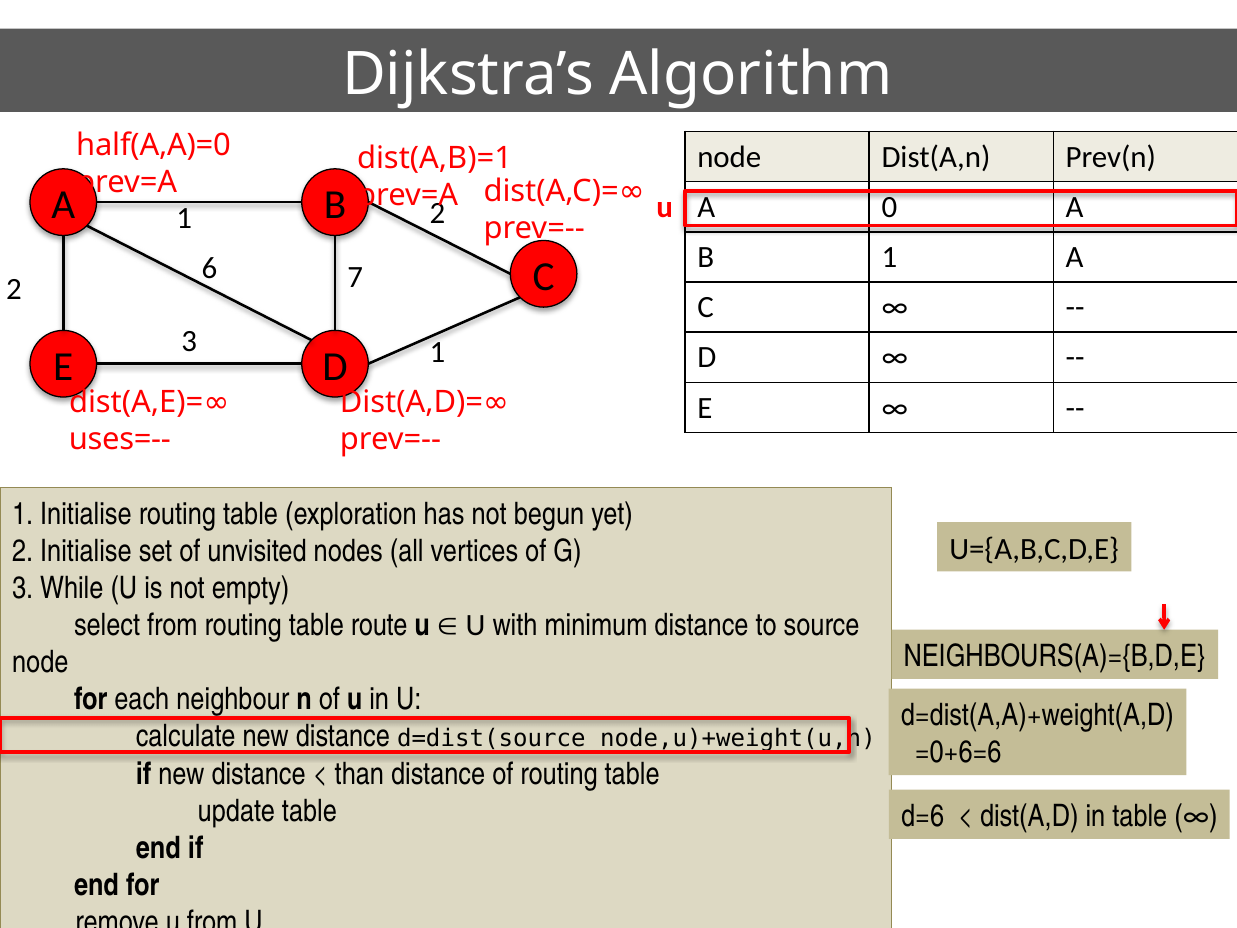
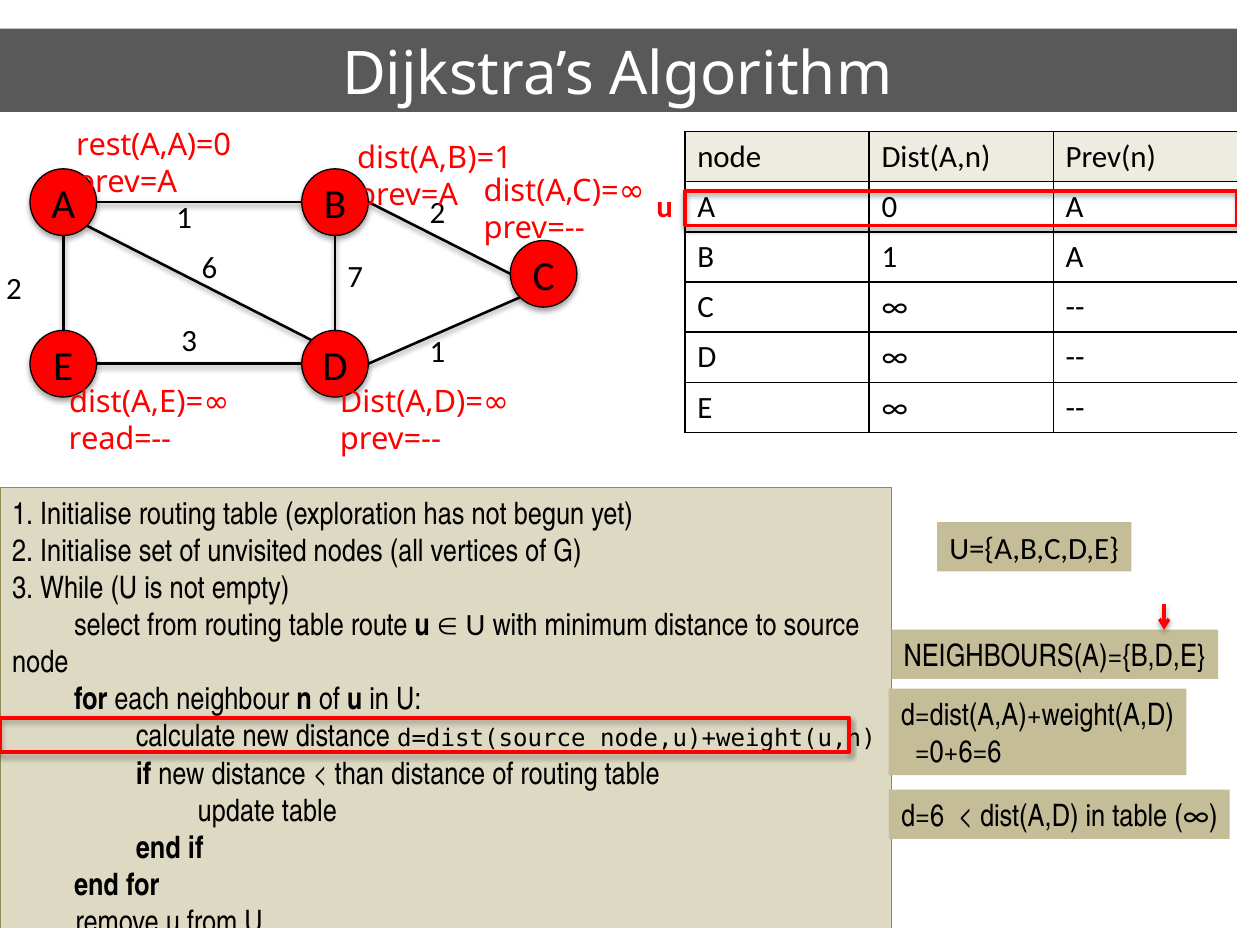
half(A,A)=0: half(A,A)=0 -> rest(A,A)=0 (154, 145)
uses=--: uses=-- -> read=-- (120, 439)
